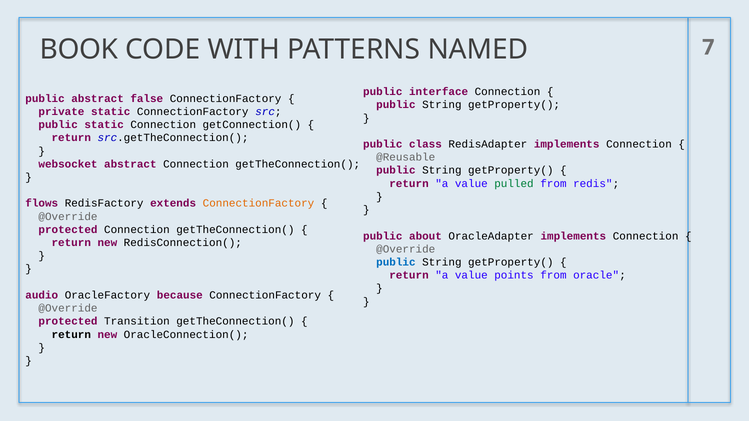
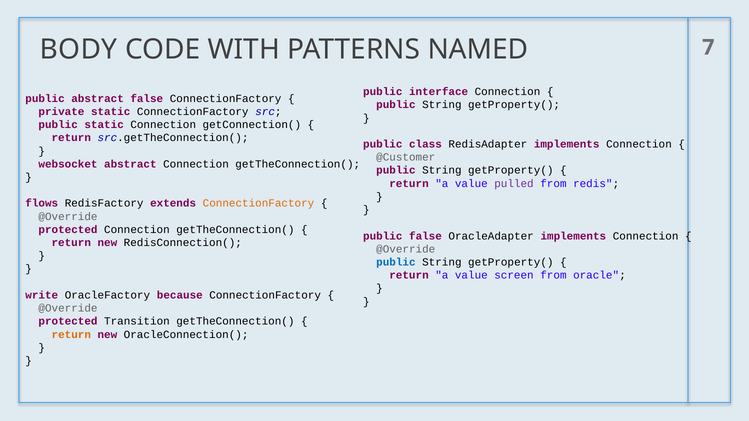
BOOK: BOOK -> BODY (79, 50)
@Reusable: @Reusable -> @Customer (406, 157)
pulled colour: green -> purple (514, 184)
public about: about -> false (425, 236)
points: points -> screen (514, 275)
audio: audio -> write (42, 295)
return colour: black -> orange (71, 335)
